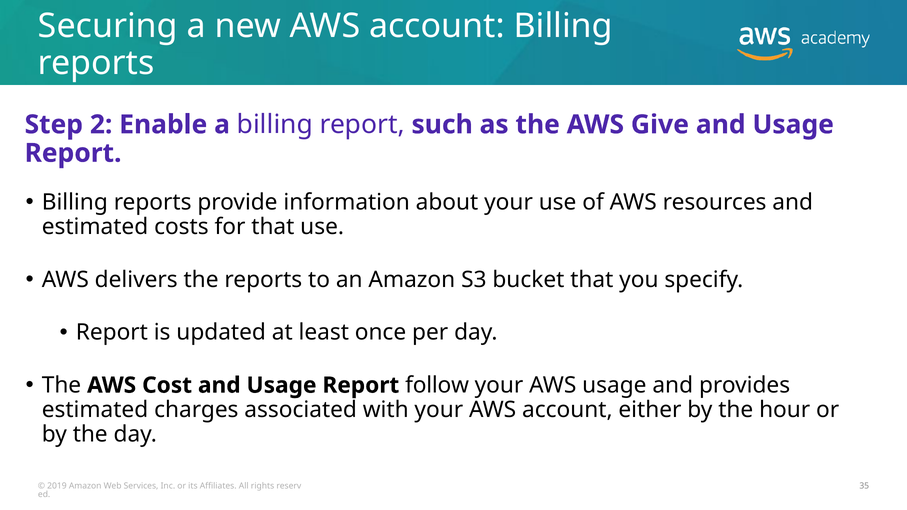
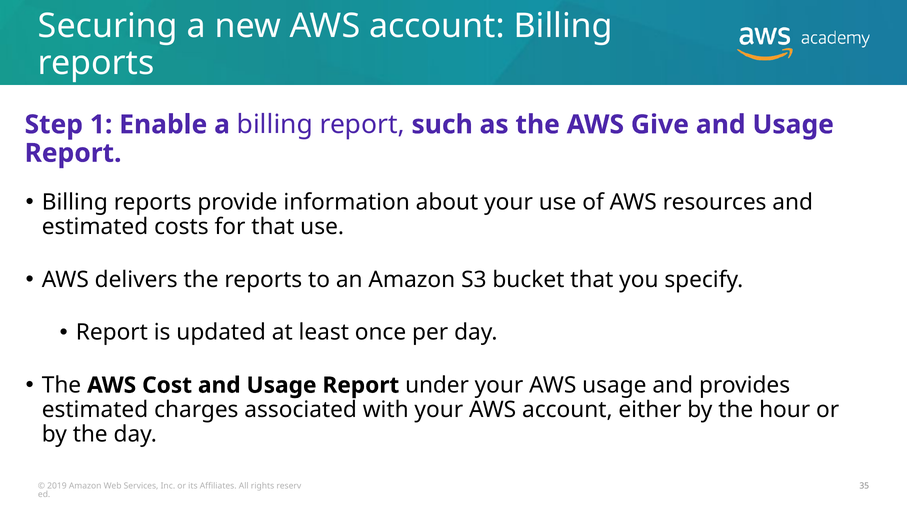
2: 2 -> 1 (101, 125)
follow: follow -> under (437, 385)
